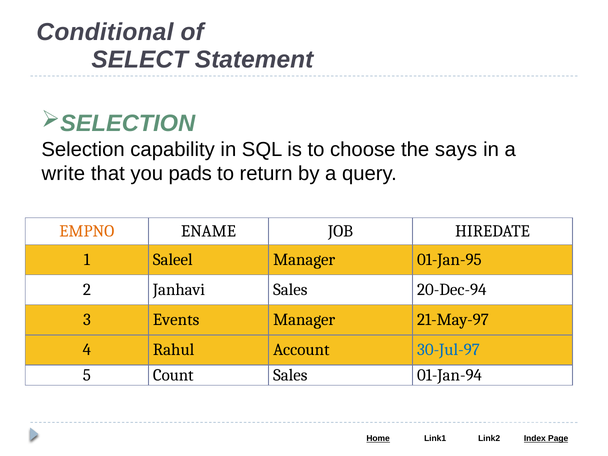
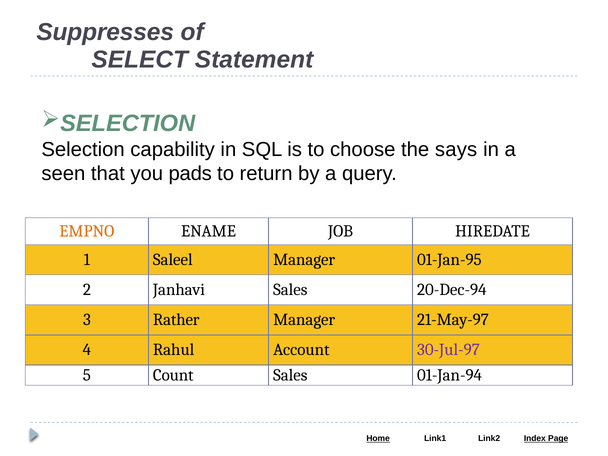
Conditional: Conditional -> Suppresses (105, 32)
write: write -> seen (63, 174)
Events: Events -> Rather (176, 320)
30-Jul-97 colour: blue -> purple (448, 350)
